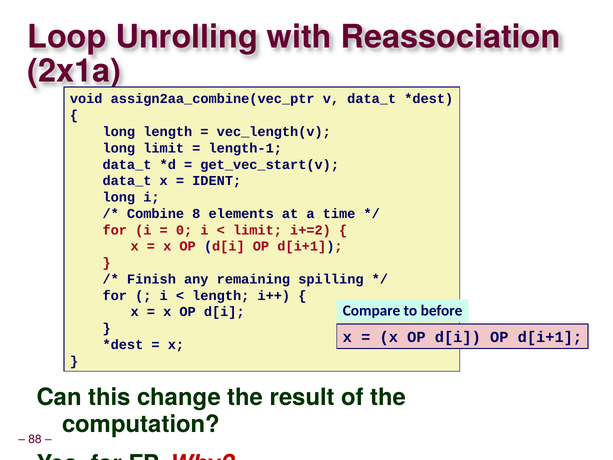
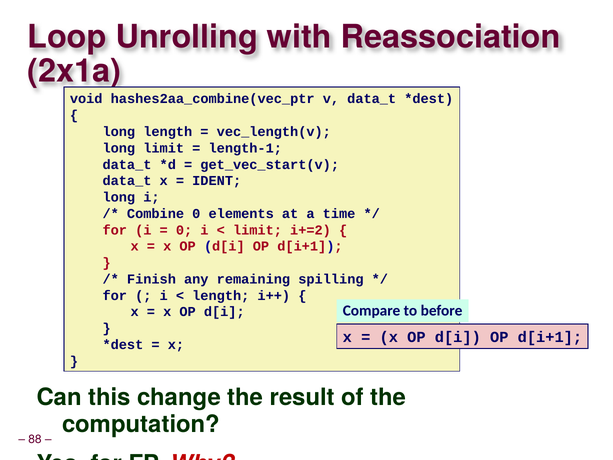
assign2aa_combine(vec_ptr: assign2aa_combine(vec_ptr -> hashes2aa_combine(vec_ptr (213, 99)
Combine 8: 8 -> 0 (196, 213)
